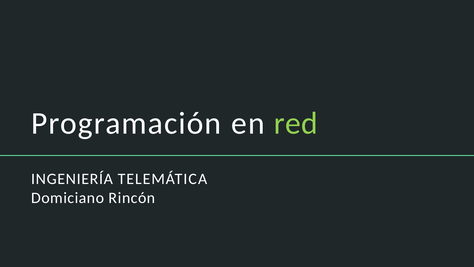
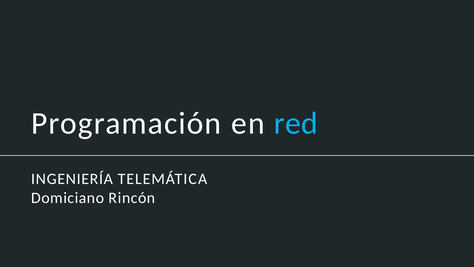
red colour: light green -> light blue (296, 123)
